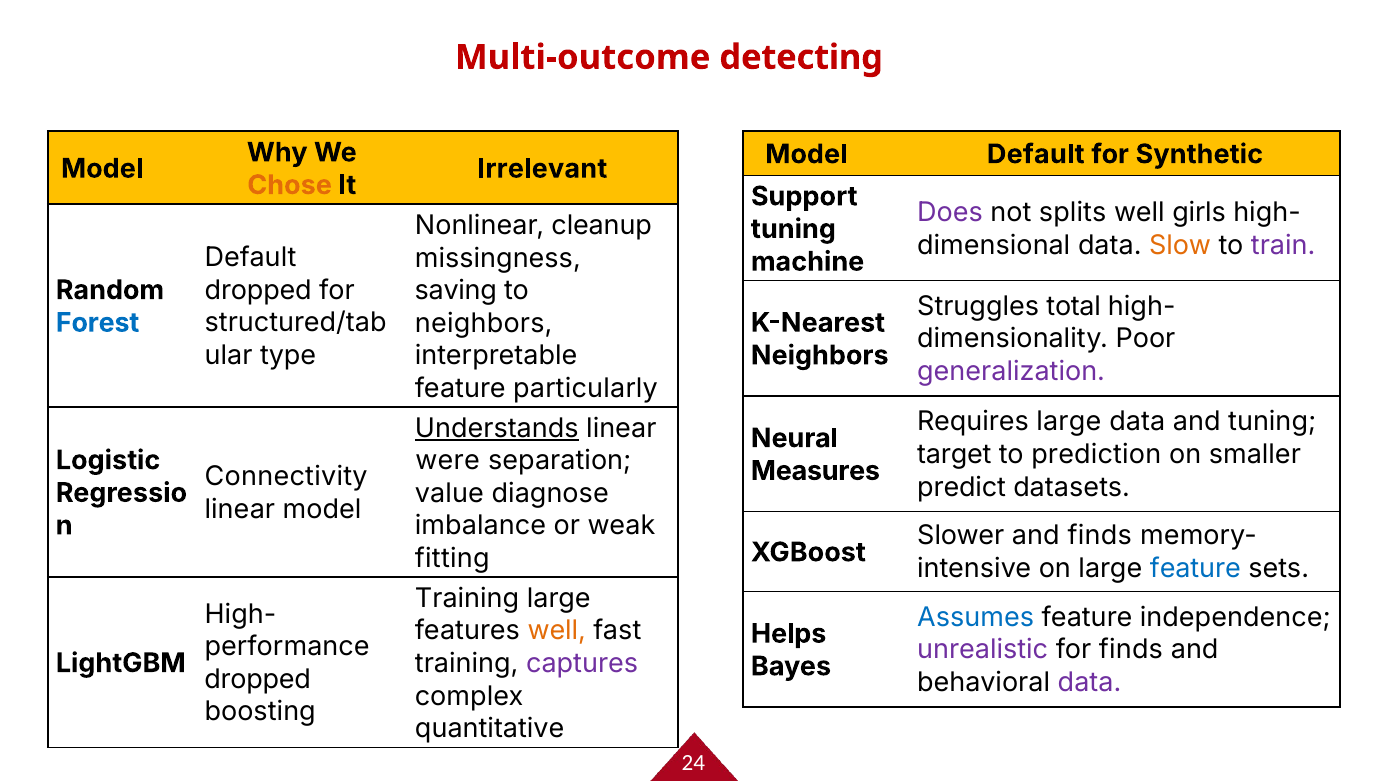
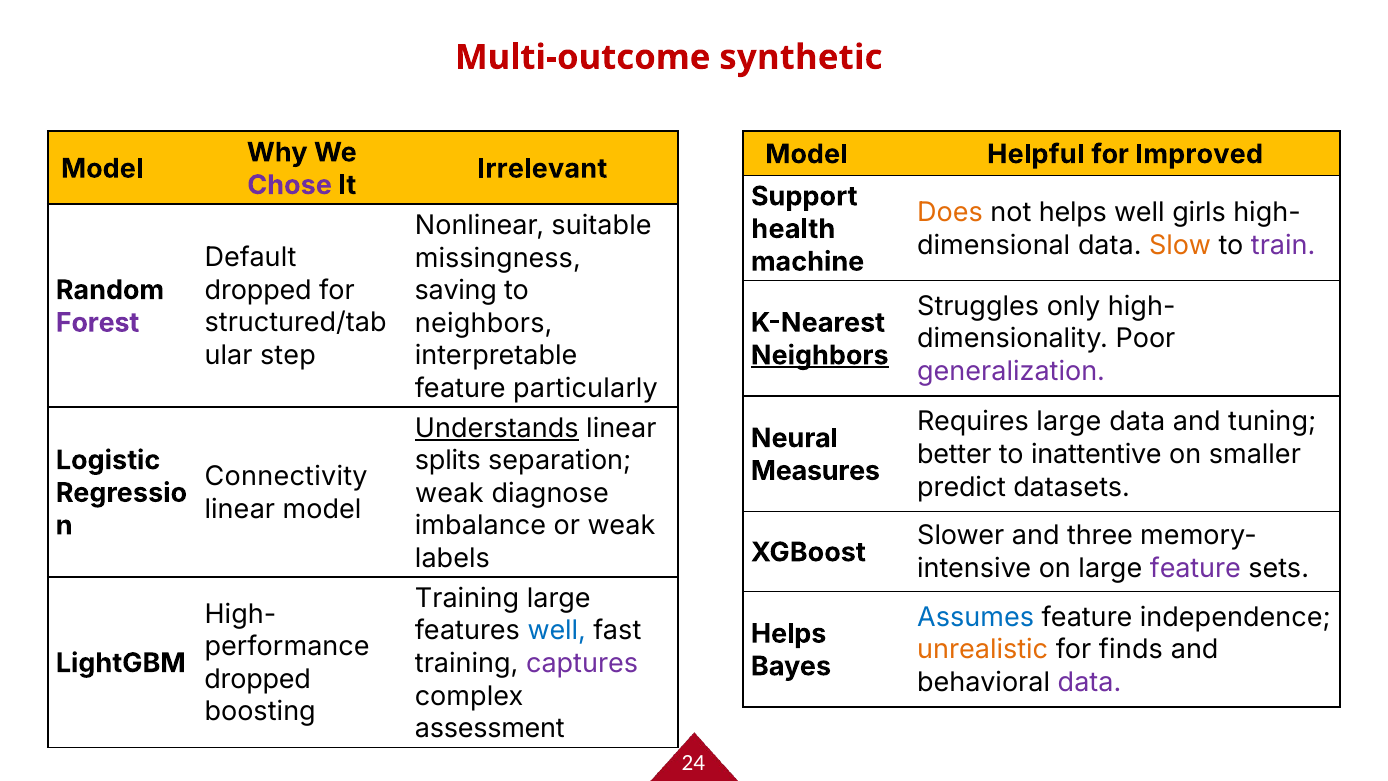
detecting: detecting -> synthetic (801, 57)
Default: Default -> Helpful (1036, 154)
Synthetic: Synthetic -> Improved (1199, 154)
Chose colour: orange -> purple (290, 185)
Does colour: purple -> orange (950, 212)
not splits: splits -> helps (1073, 212)
cleanup: cleanup -> suitable (602, 225)
tuning: tuning -> health (793, 229)
total: total -> only (1074, 306)
Forest colour: blue -> purple (98, 323)
type: type -> step (288, 355)
Neighbors underline: none -> present (820, 355)
target: target -> better (954, 454)
prediction: prediction -> inattentive (1096, 454)
were: were -> splits (448, 461)
value: value -> weak (449, 493)
and finds: finds -> three (1100, 536)
fitting: fitting -> labels (452, 558)
feature colour: blue -> purple (1195, 568)
well colour: orange -> blue (557, 631)
unrealistic colour: purple -> orange (983, 650)
quantitative: quantitative -> assessment (490, 729)
